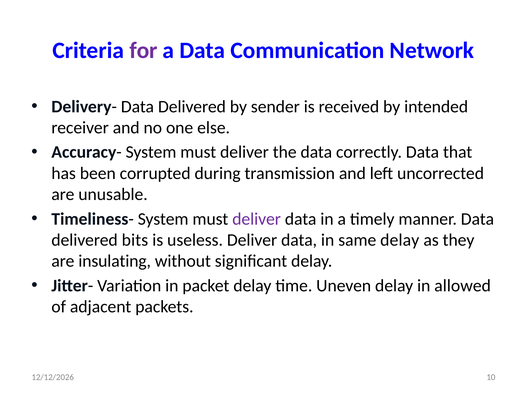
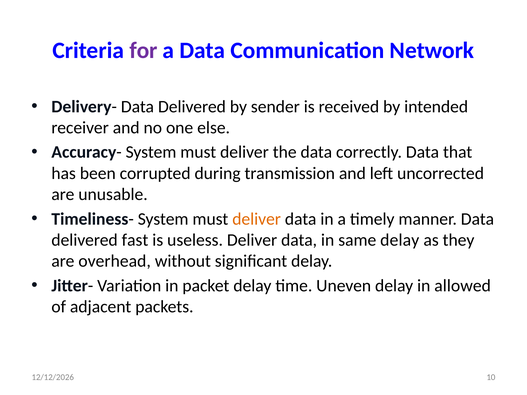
deliver colour: purple -> orange (257, 219)
bits: bits -> fast (135, 240)
insulating: insulating -> overhead (115, 261)
